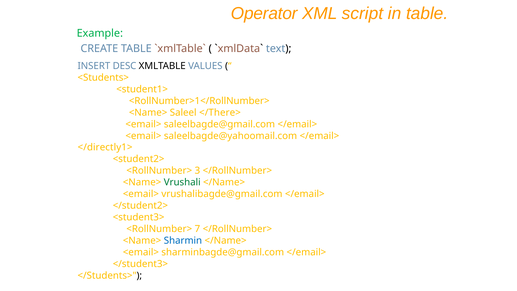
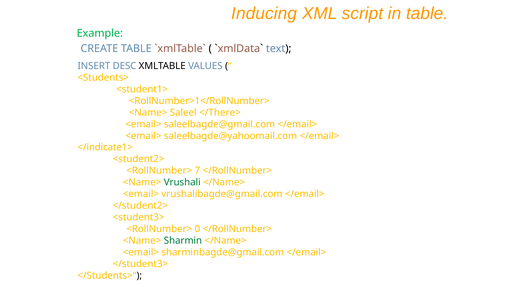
Operator: Operator -> Inducing (264, 13)
</directly1>: </directly1> -> </indicate1> (105, 147)
3: 3 -> 7 (197, 171)
7: 7 -> 0 (197, 229)
Sharmin colour: blue -> green (183, 240)
